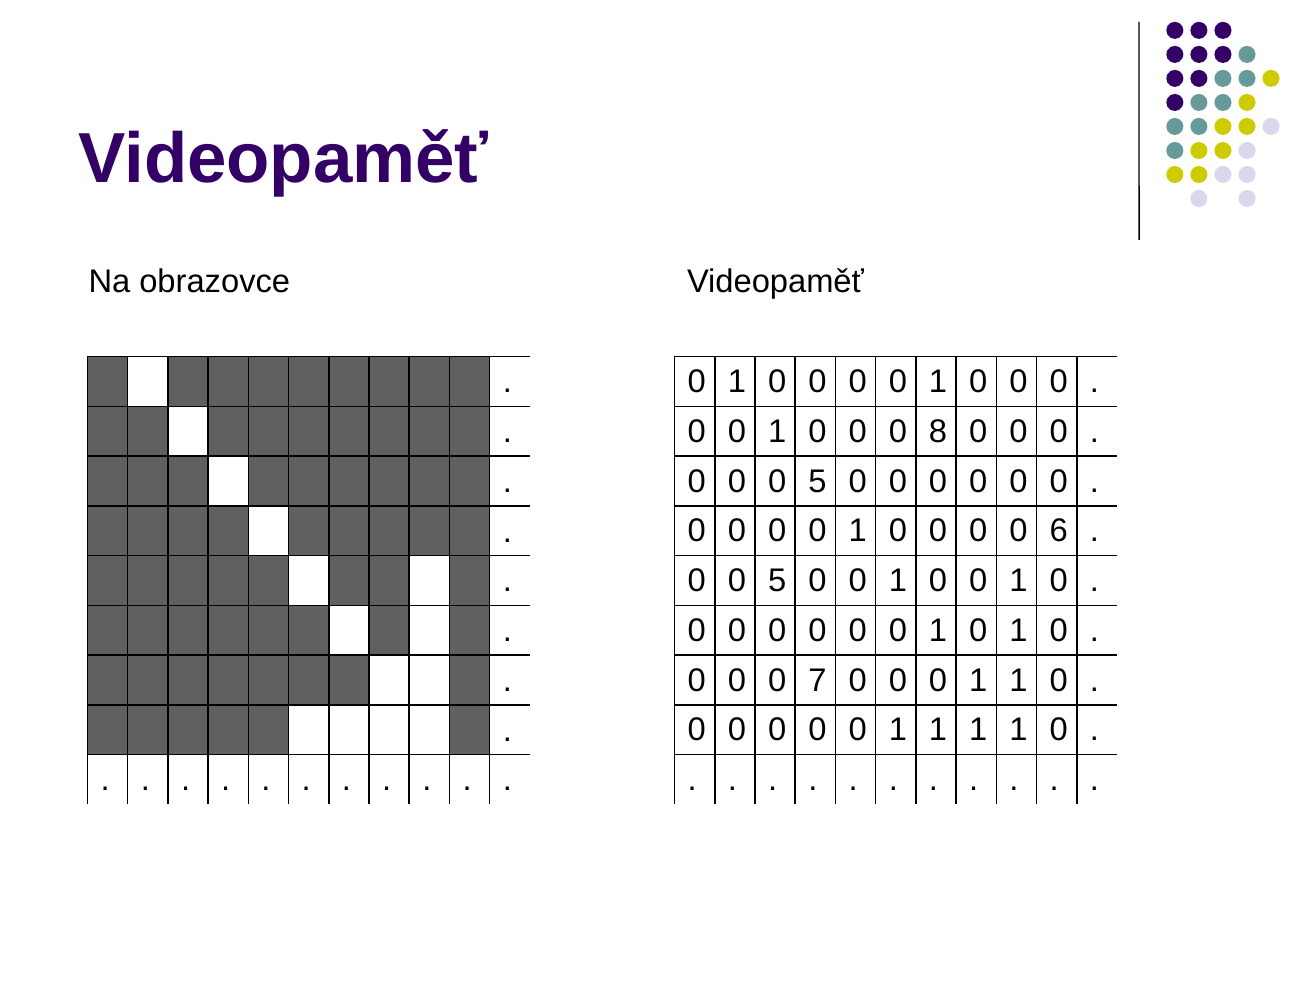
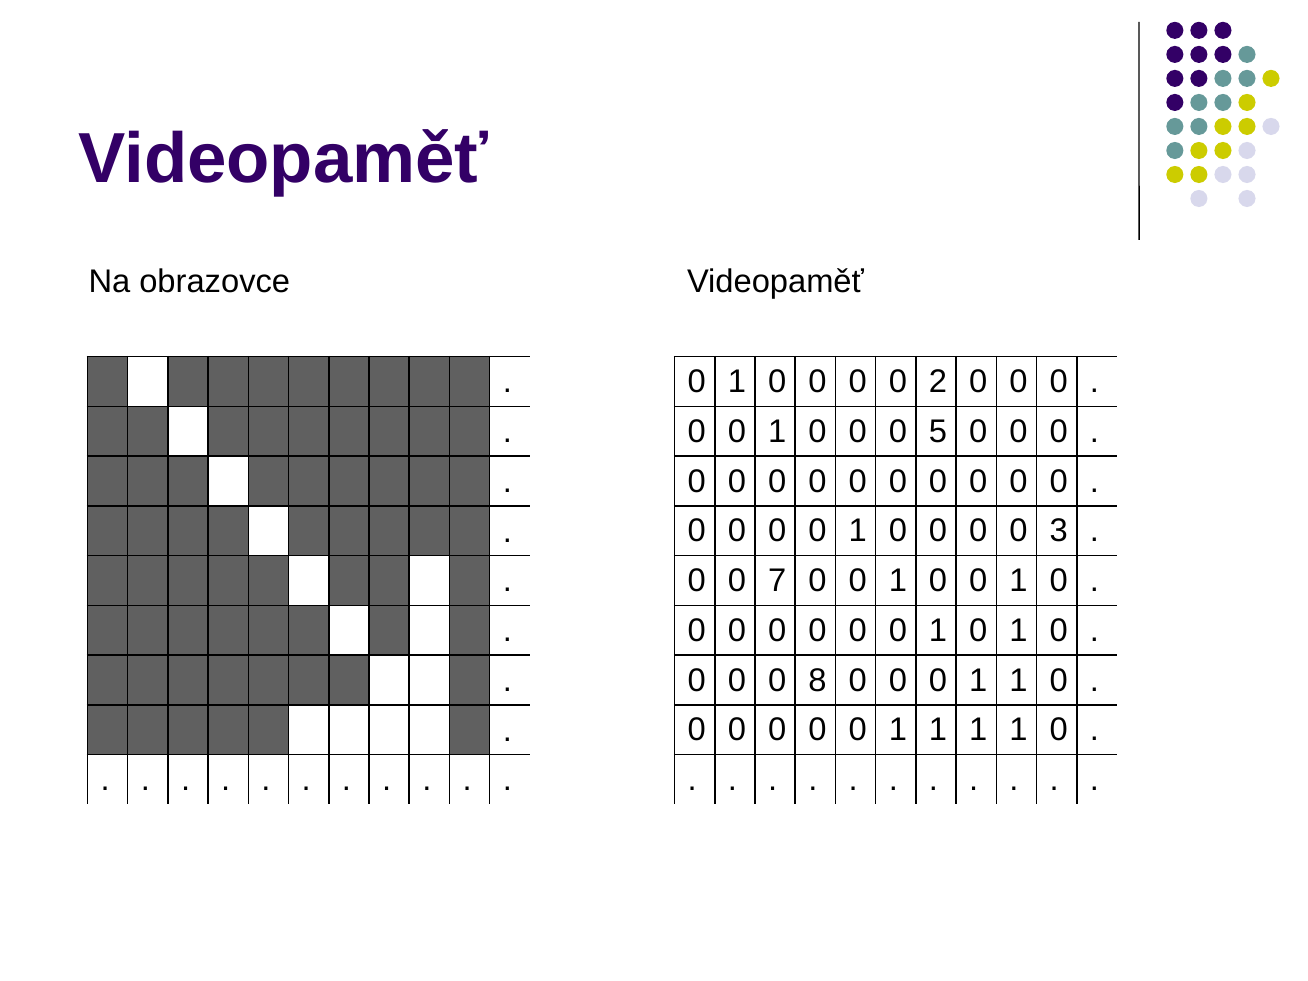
1: 1 -> 2 (938, 382)
8: 8 -> 5 (938, 432)
5: 5 -> 0 (817, 481)
6: 6 -> 3 (1059, 531)
5: 5 -> 7 (777, 581)
7: 7 -> 8 (817, 680)
